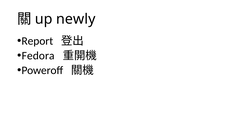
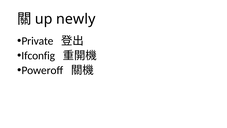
Report: Report -> Private (37, 41)
Fedora: Fedora -> Ifconfig (38, 56)
